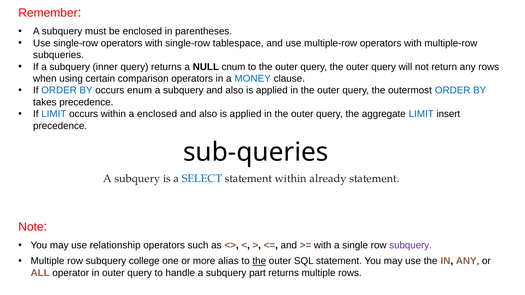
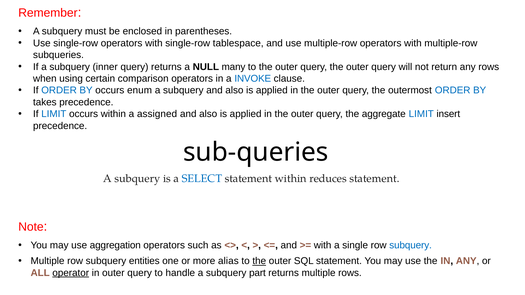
cnum: cnum -> many (233, 67)
MONEY: MONEY -> INVOKE (253, 79)
a enclosed: enclosed -> assigned (157, 114)
already: already -> reduces (328, 179)
relationship: relationship -> aggregation (115, 246)
subquery colour: purple -> blue (411, 246)
college: college -> entities (144, 261)
operator underline: none -> present (71, 273)
